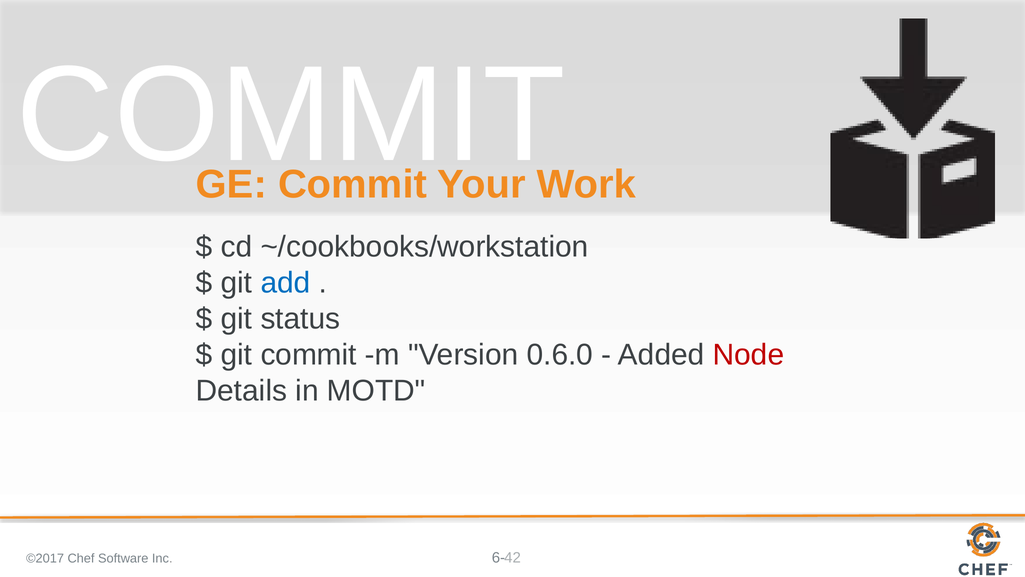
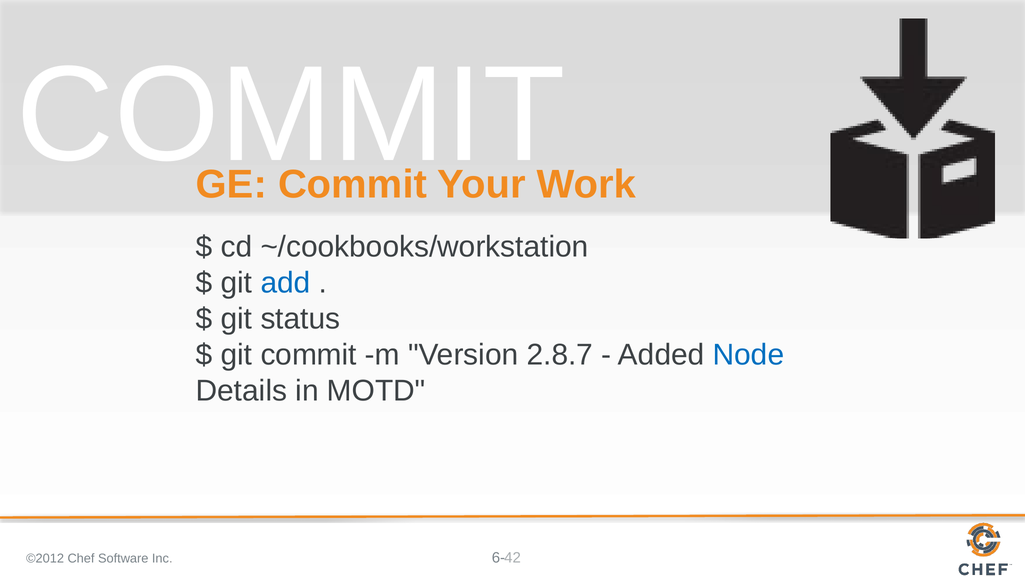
0.6.0: 0.6.0 -> 2.8.7 (560, 355)
Node colour: red -> blue (748, 355)
©2017: ©2017 -> ©2012 (45, 558)
